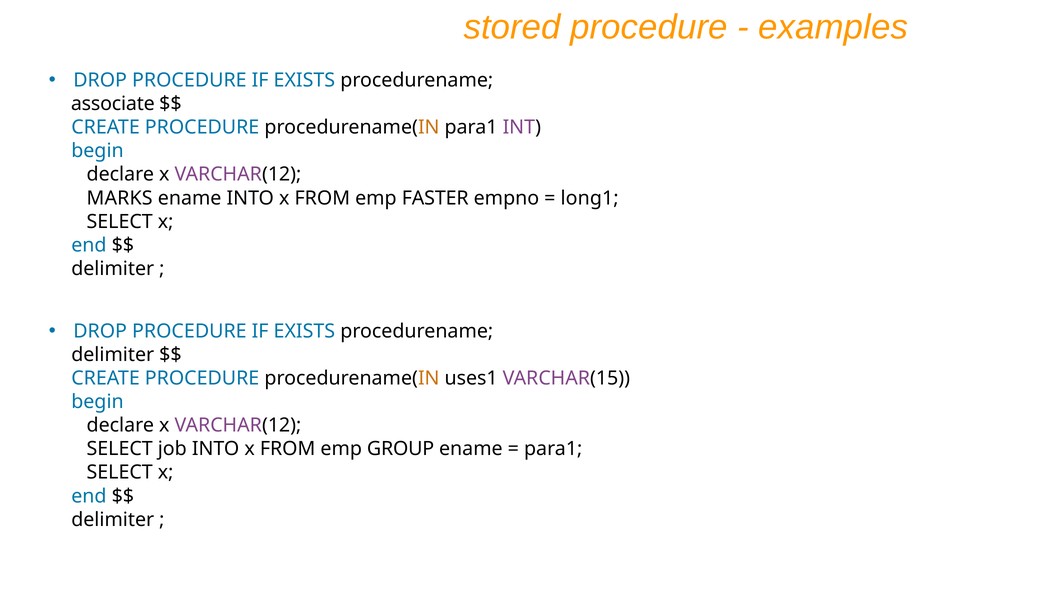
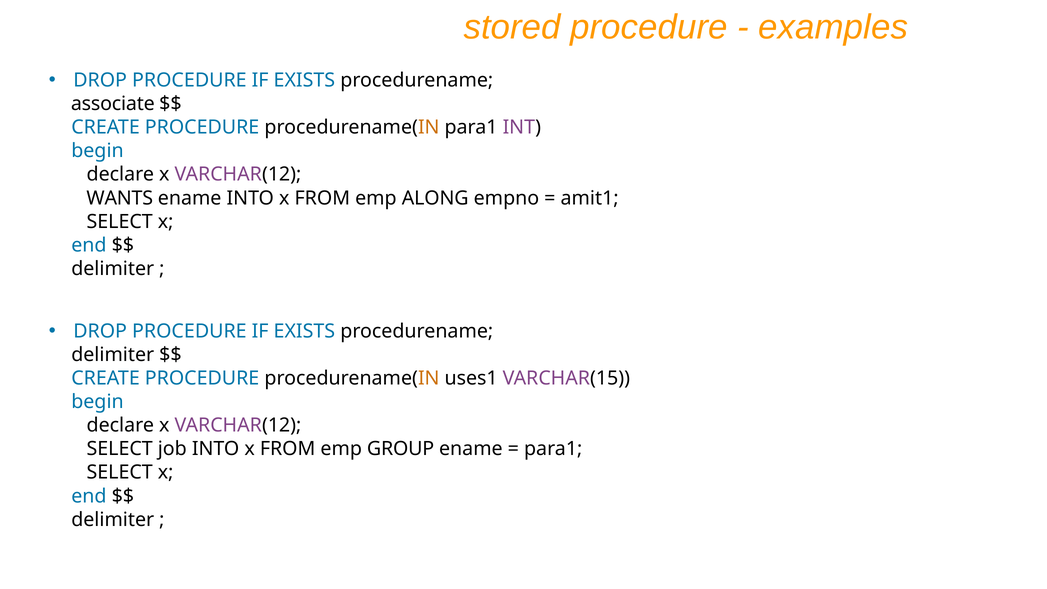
MARKS: MARKS -> WANTS (120, 198)
FASTER: FASTER -> ALONG (435, 198)
long1: long1 -> amit1 (590, 198)
